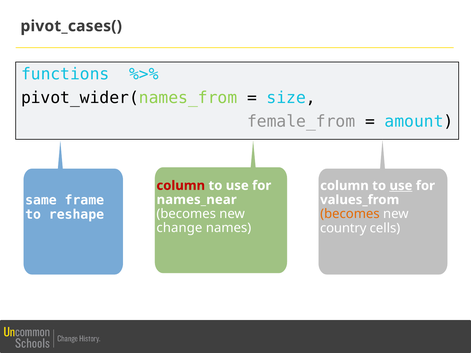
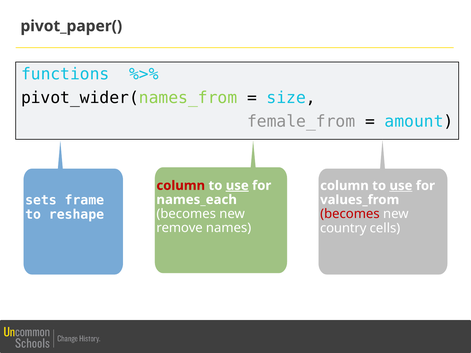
pivot_cases(: pivot_cases( -> pivot_paper( (71, 26)
use underline: none -> present (237, 186)
same: same -> sets (41, 200)
names_near: names_near -> names_each (197, 200)
becomes colour: orange -> red (350, 214)
change: change -> remove (180, 228)
